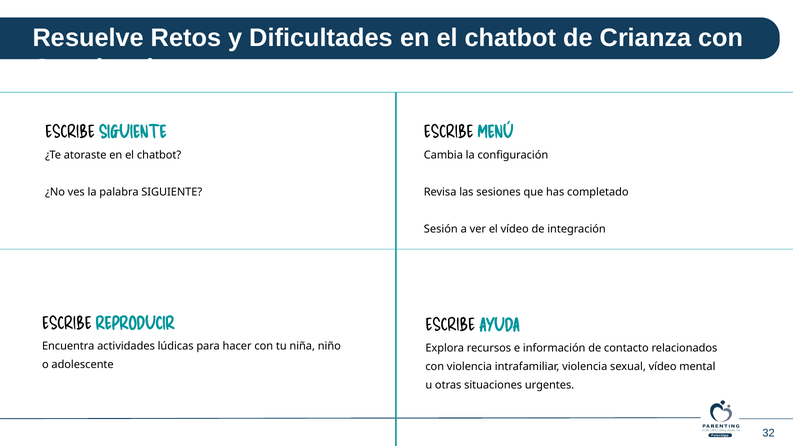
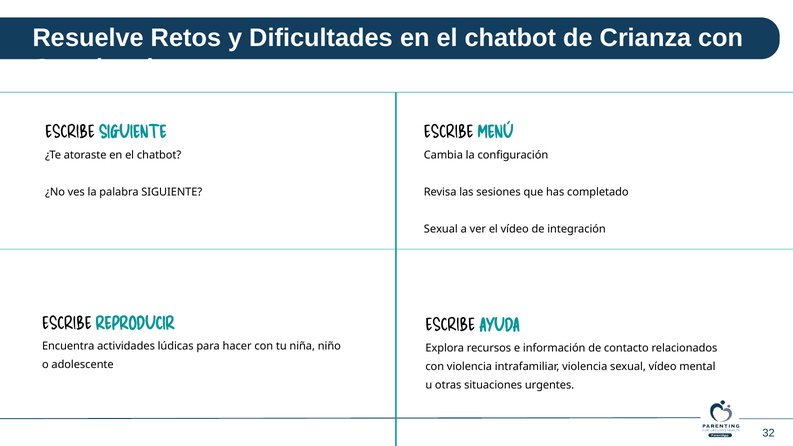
Sesión: Sesión -> Sexual (441, 229)
